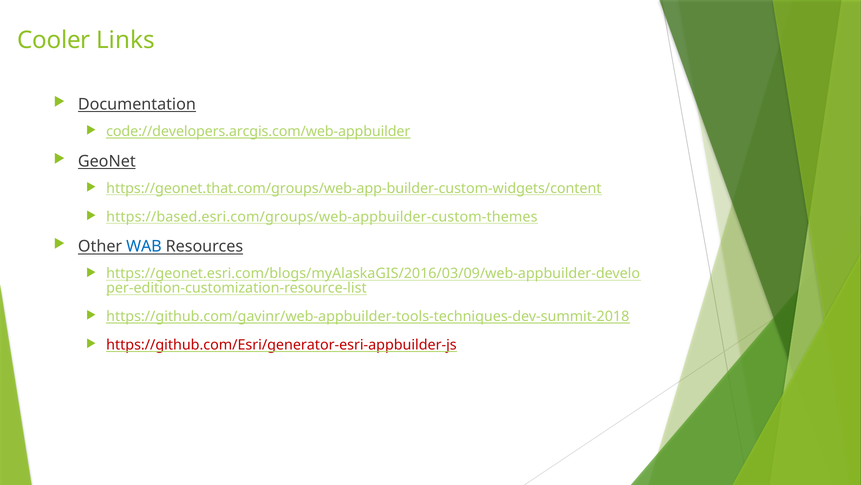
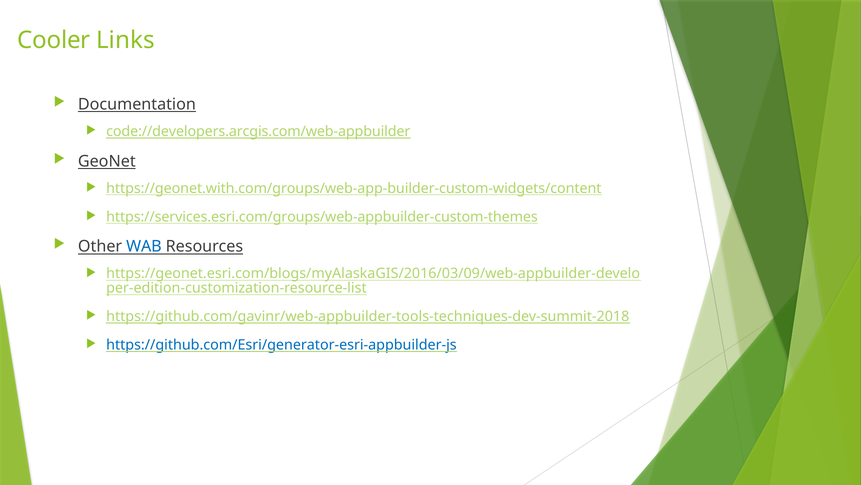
https://geonet.that.com/groups/web-app-builder-custom-widgets/content: https://geonet.that.com/groups/web-app-builder-custom-widgets/content -> https://geonet.with.com/groups/web-app-builder-custom-widgets/content (354, 188)
https://based.esri.com/groups/web-appbuilder-custom-themes: https://based.esri.com/groups/web-appbuilder-custom-themes -> https://services.esri.com/groups/web-appbuilder-custom-themes (322, 217)
https://github.com/Esri/generator-esri-appbuilder-js colour: red -> blue (281, 345)
